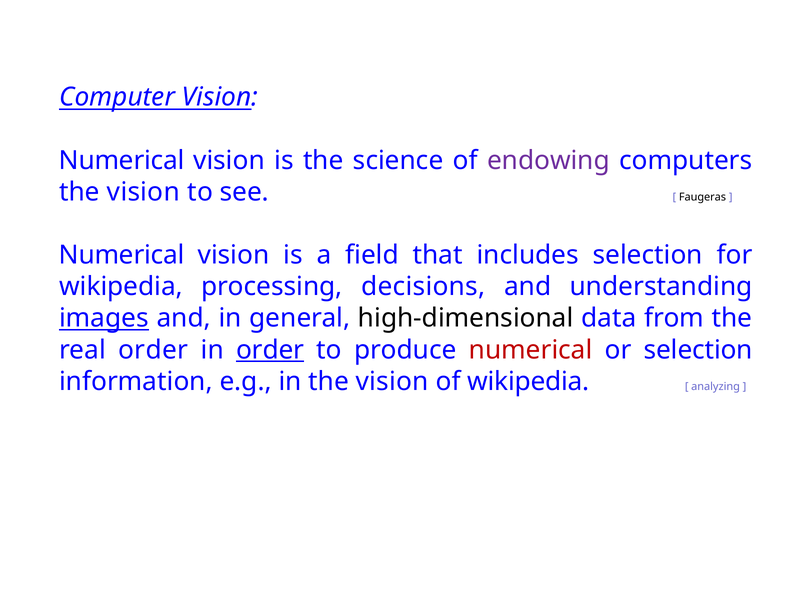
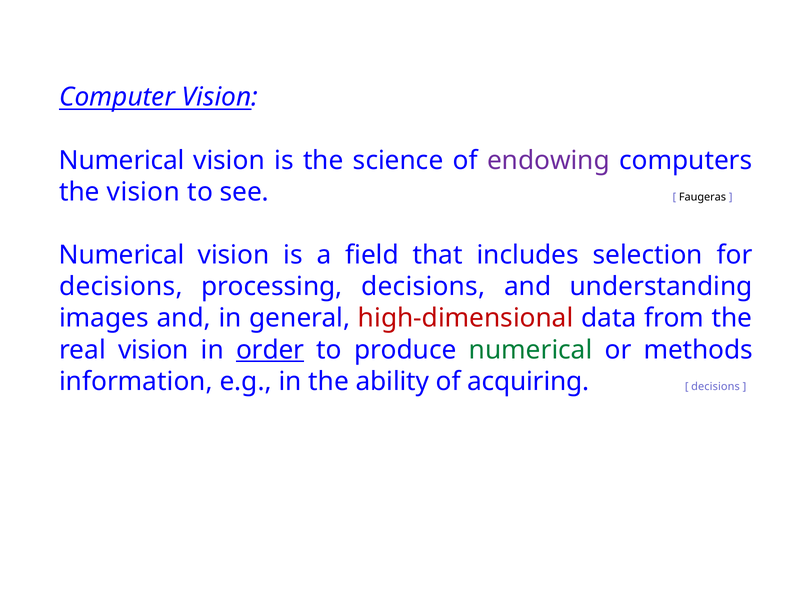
wikipedia: wikipedia -> decisions (121, 287)
images underline: present -> none (104, 318)
high-dimensional colour: black -> red (466, 318)
real order: order -> vision (153, 350)
numerical colour: red -> green (531, 350)
or selection: selection -> methods (698, 350)
in the vision: vision -> ability (392, 381)
of wikipedia: wikipedia -> acquiring (528, 381)
analyzing: analyzing -> decisions (716, 386)
